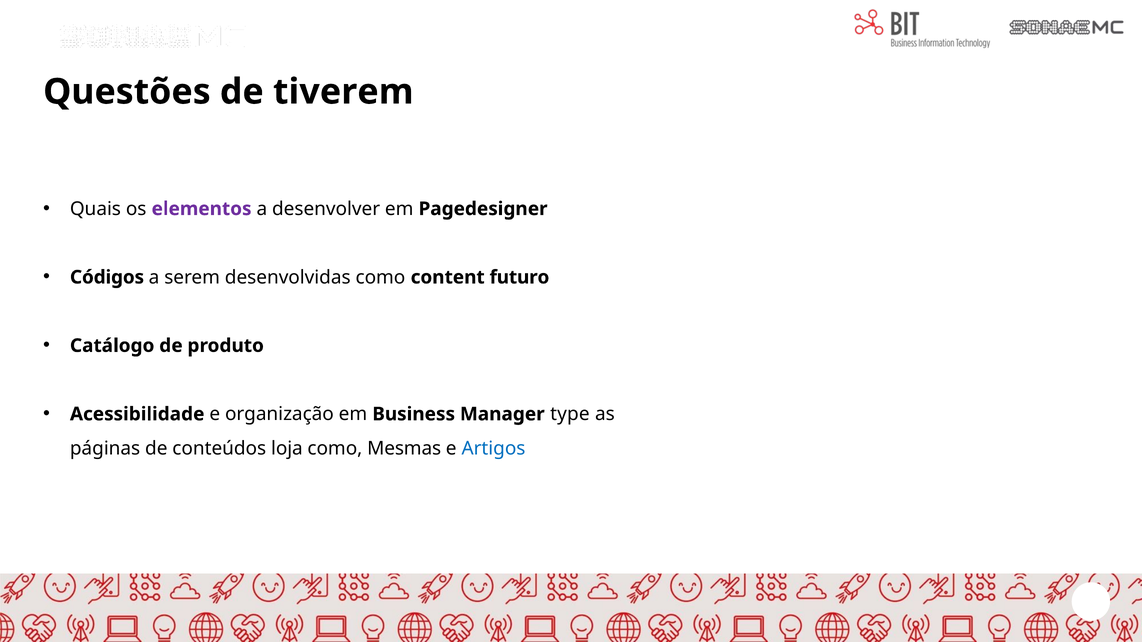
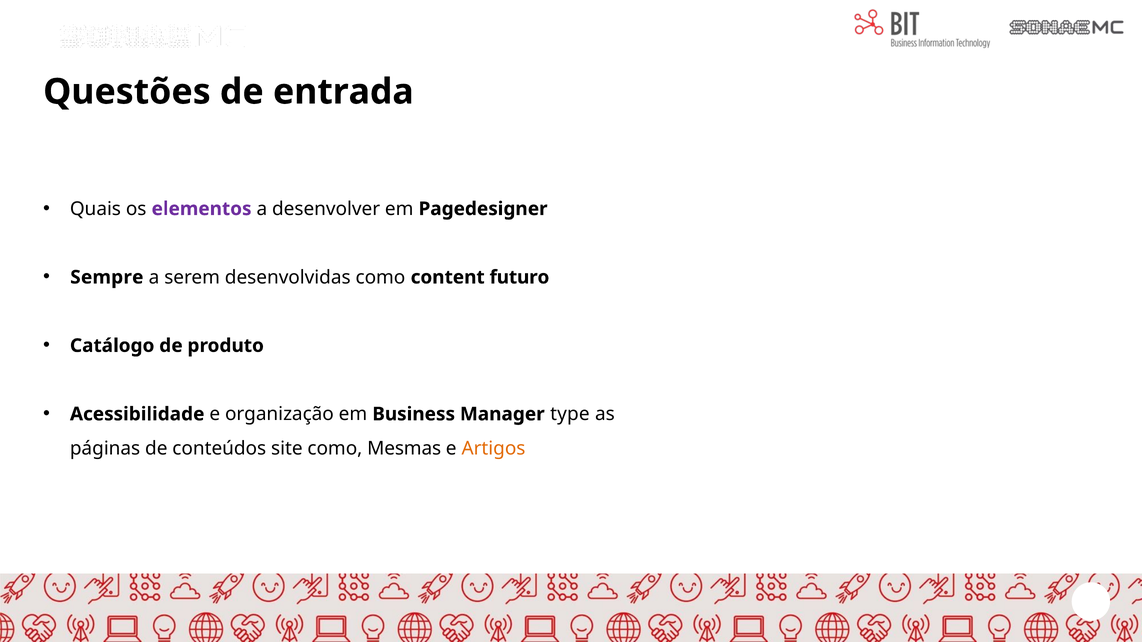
tiverem: tiverem -> entrada (343, 92)
Códigos: Códigos -> Sempre (107, 277)
loja: loja -> site (287, 449)
Artigos colour: blue -> orange (494, 449)
